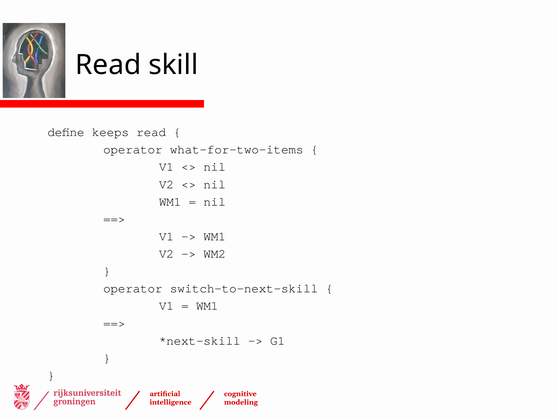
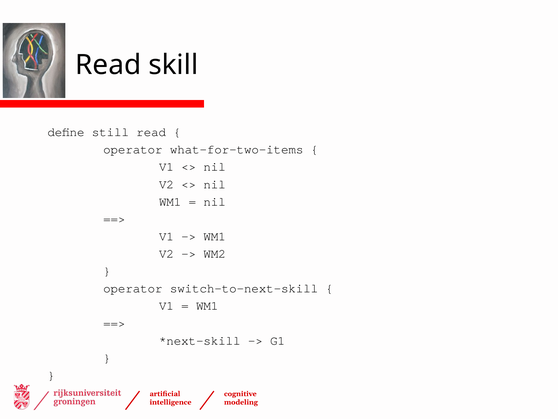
keeps: keeps -> still (110, 132)
